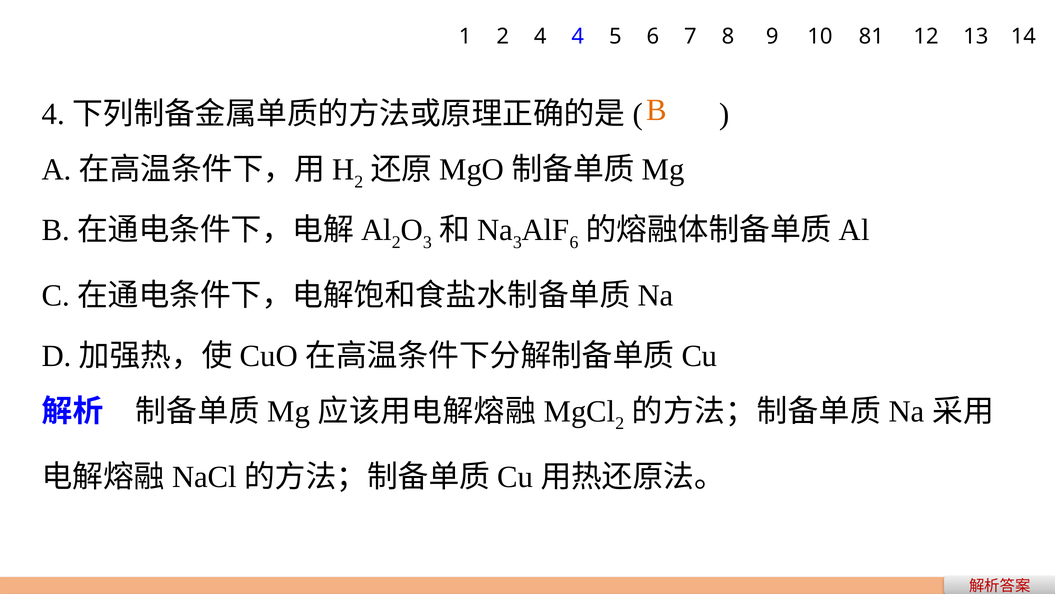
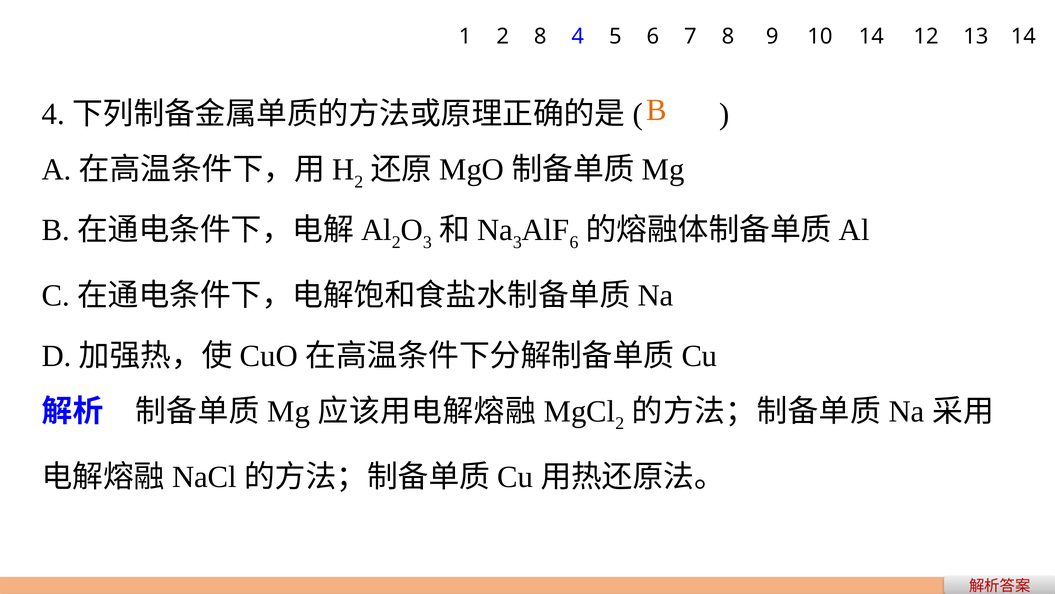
2 4: 4 -> 8 (540, 37)
10 81: 81 -> 14 (871, 37)
